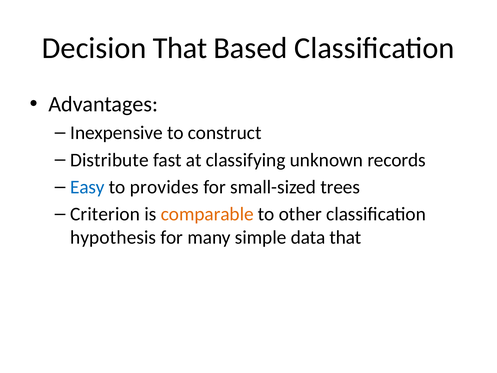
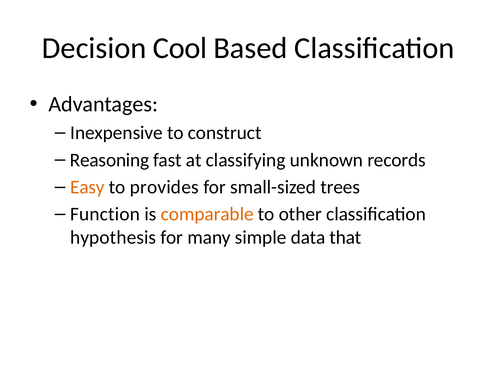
Decision That: That -> Cool (180, 48)
Distribute: Distribute -> Reasoning (110, 160)
Easy colour: blue -> orange (87, 187)
Criterion: Criterion -> Function (105, 214)
